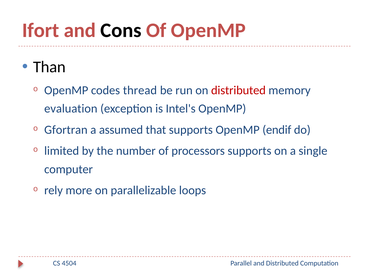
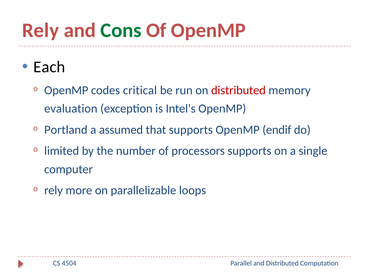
Ifort: Ifort -> Rely (41, 30)
Cons colour: black -> green (121, 30)
Than: Than -> Each (49, 67)
thread: thread -> critical (140, 90)
Gfortran: Gfortran -> Portland (66, 130)
